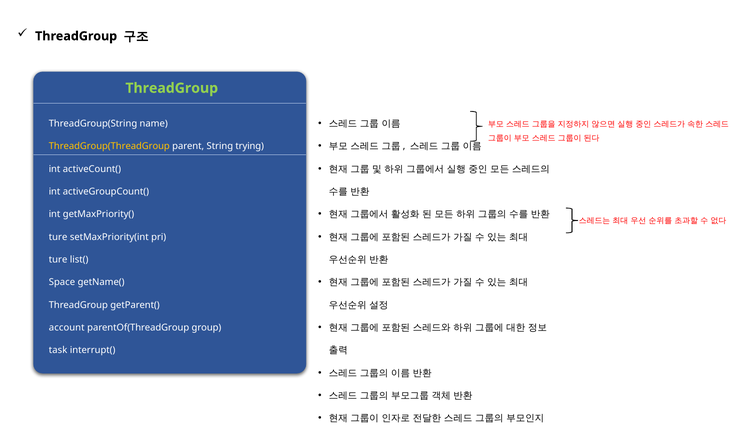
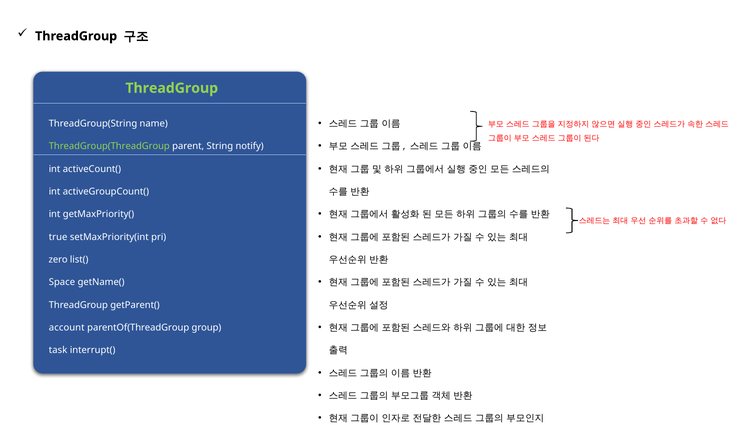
ThreadGroup(ThreadGroup colour: yellow -> light green (109, 146)
trying: trying -> notify (250, 146)
ture: ture -> true (58, 237)
ture: ture -> zero (58, 260)
